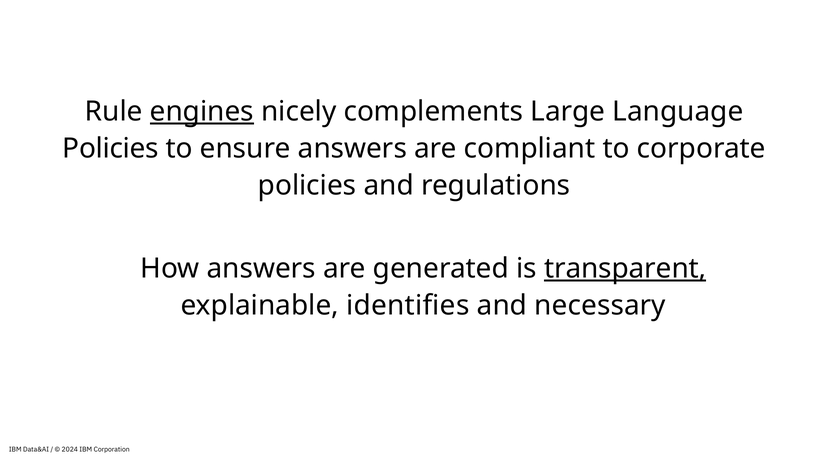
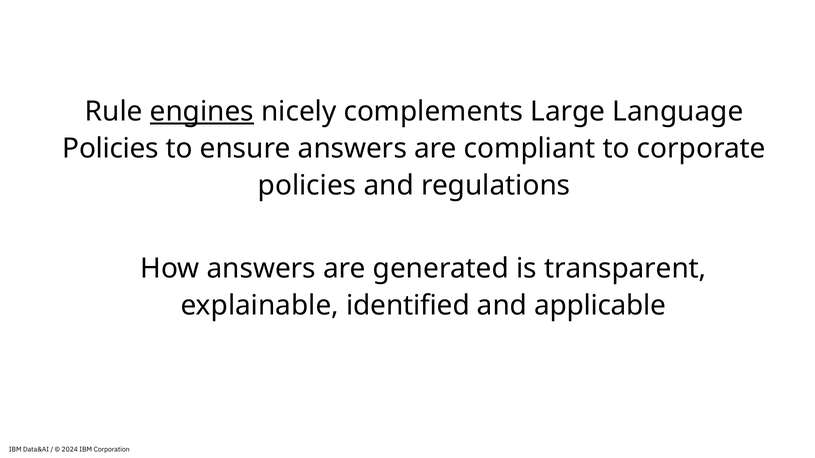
transparent underline: present -> none (625, 269)
identifies: identifies -> identified (408, 306)
necessary: necessary -> applicable (600, 306)
